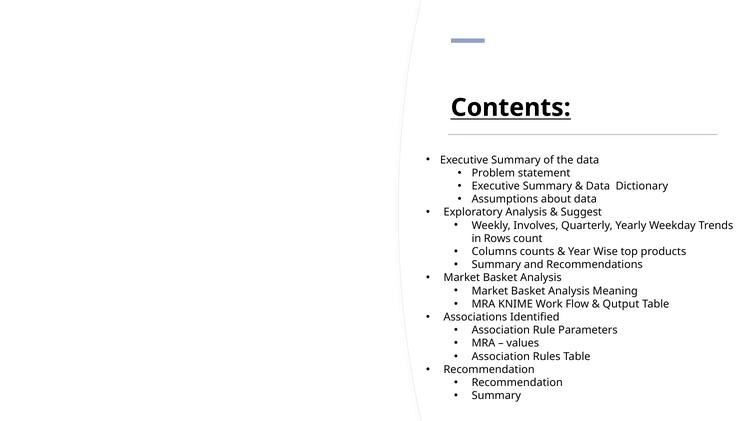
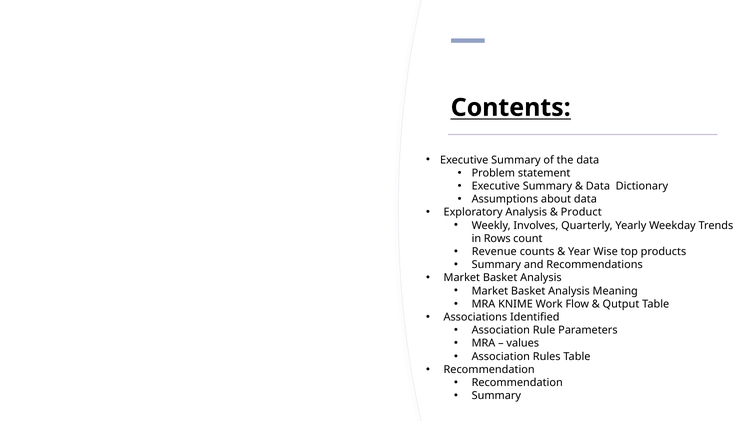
Suggest: Suggest -> Product (581, 212)
Columns: Columns -> Revenue (494, 251)
